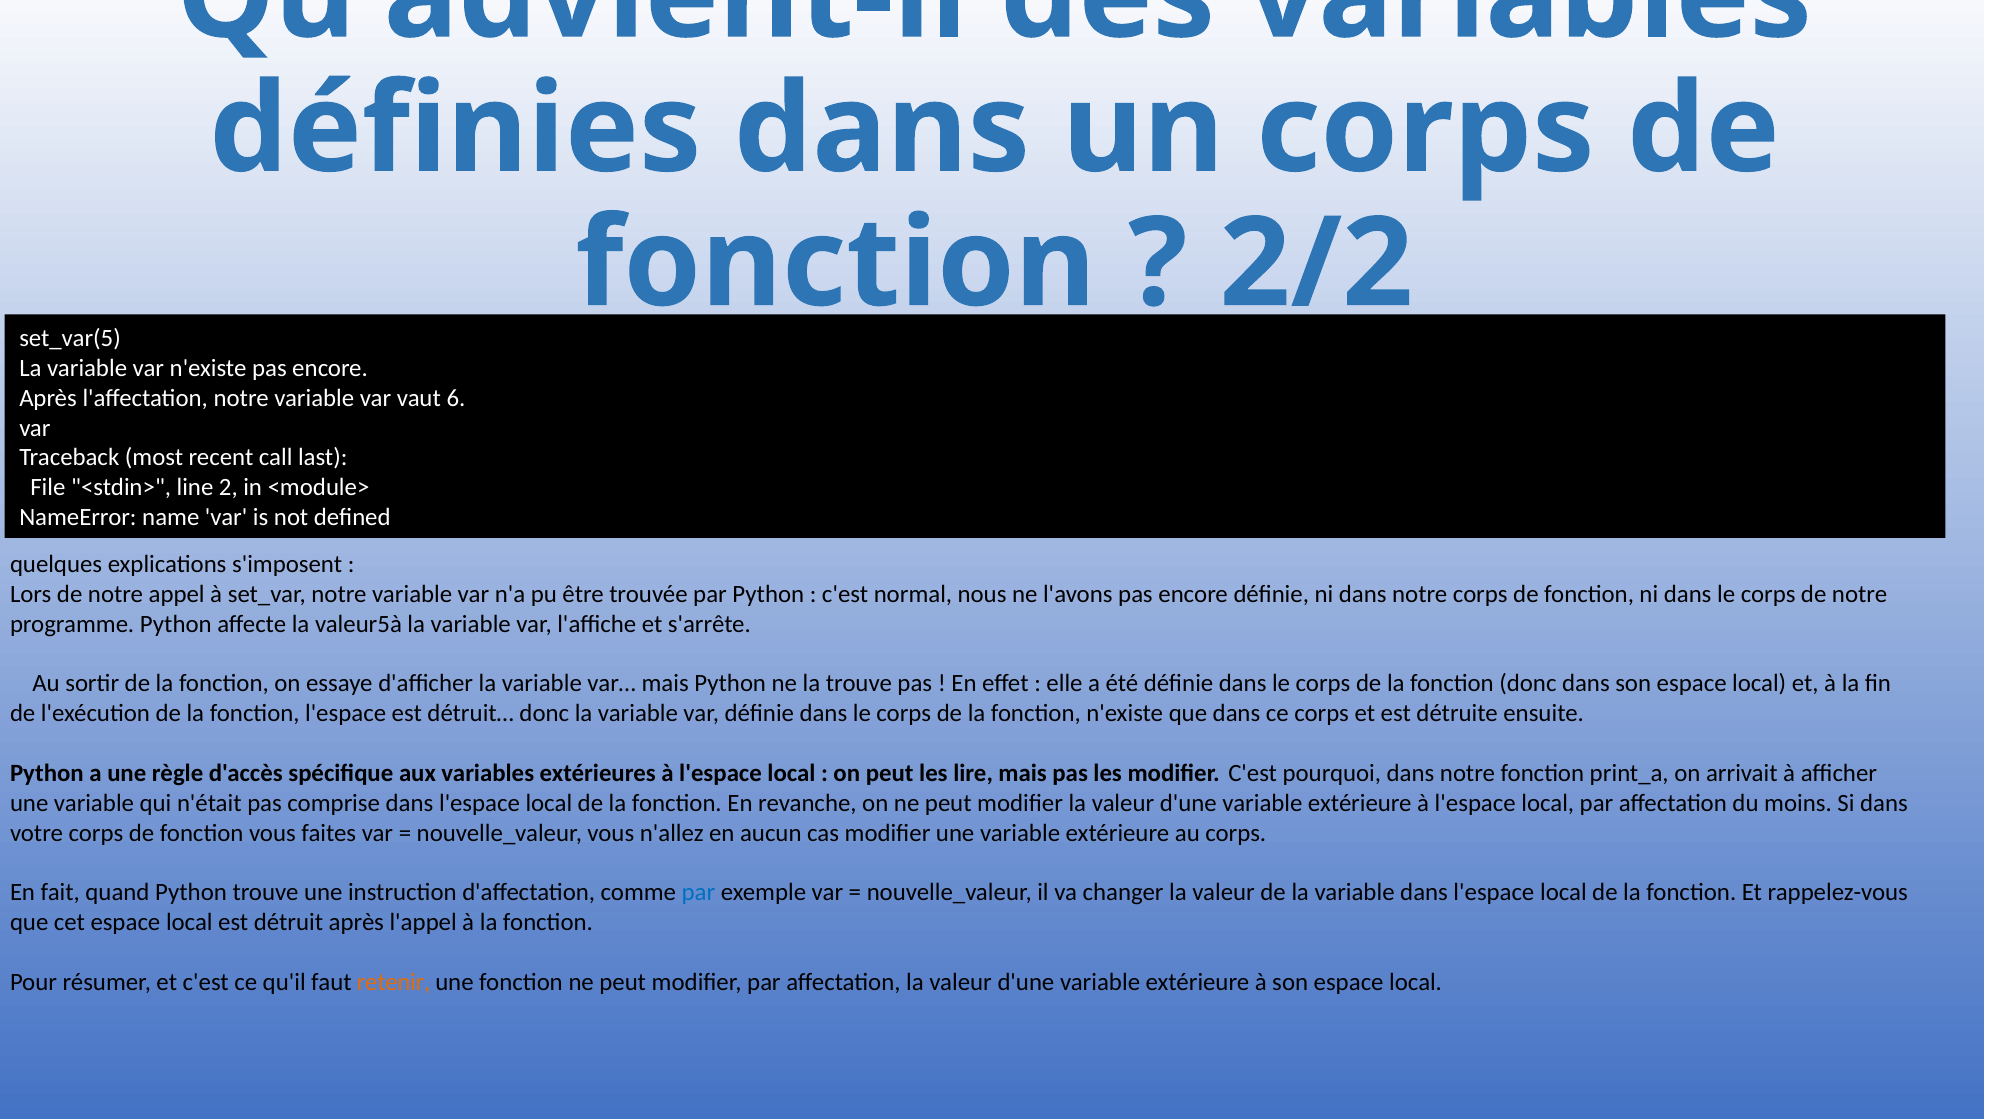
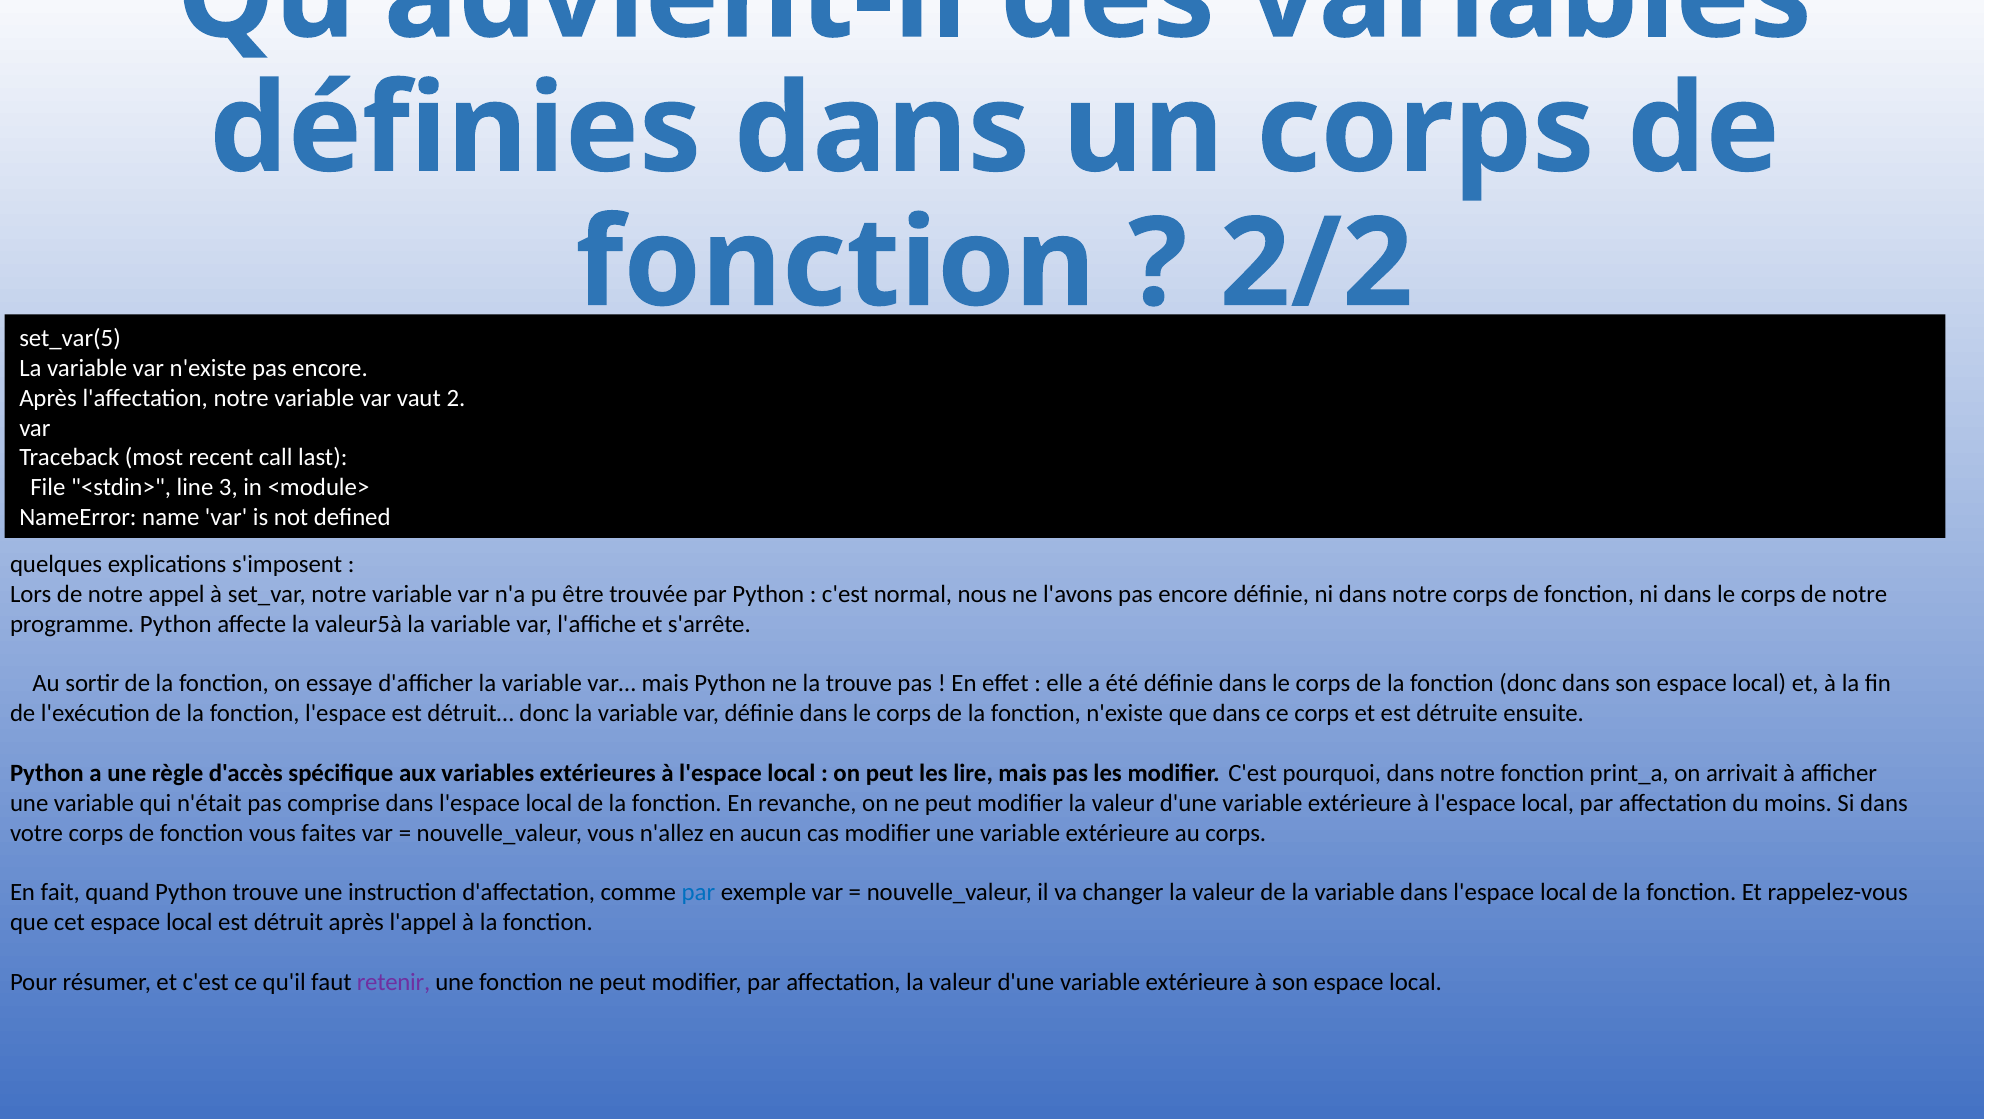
6: 6 -> 2 (456, 398)
2: 2 -> 3 (228, 487)
retenir colour: orange -> purple (394, 982)
